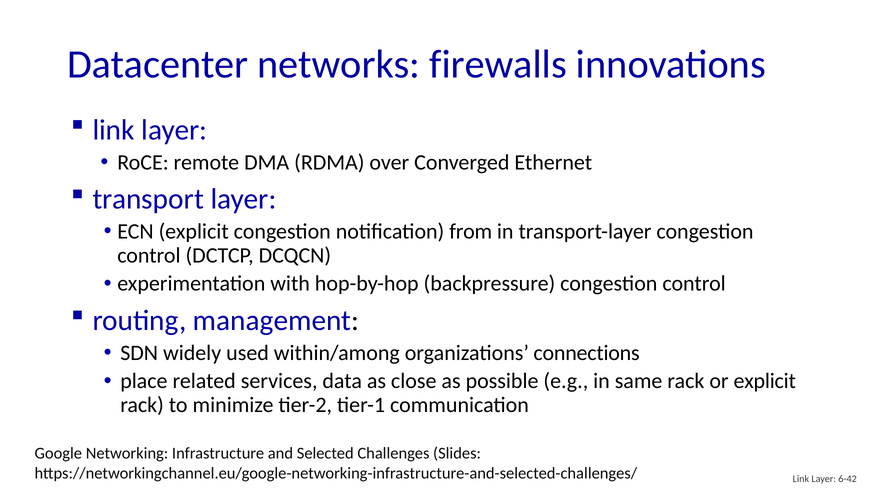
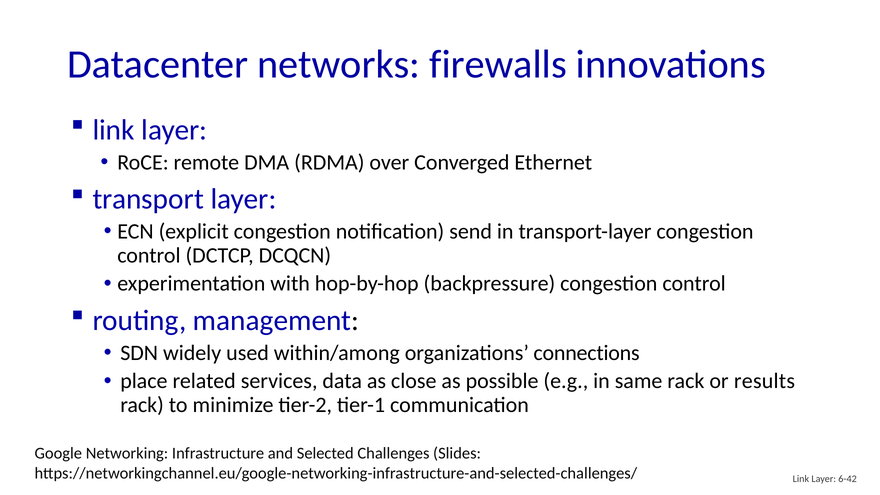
from: from -> send (471, 232)
or explicit: explicit -> results (765, 381)
